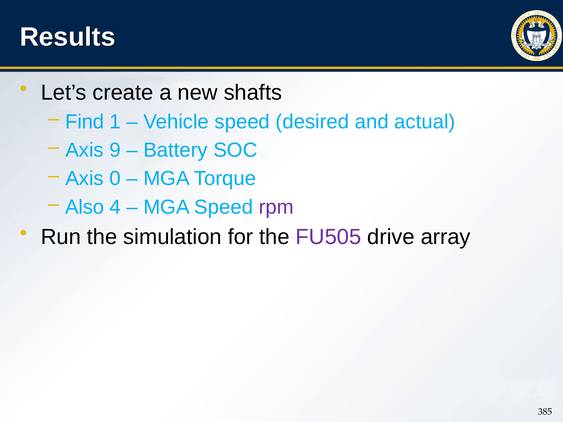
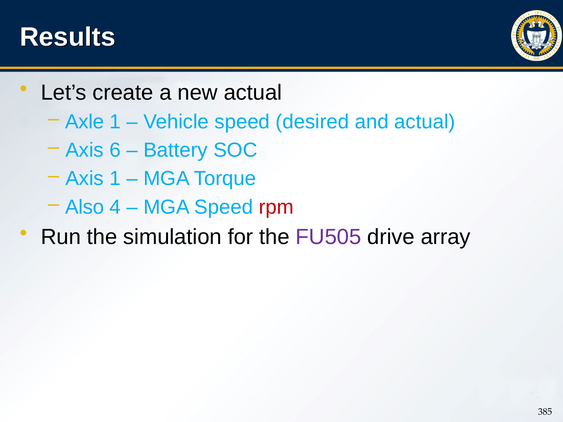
new shafts: shafts -> actual (253, 93)
Find: Find -> Axle (85, 122)
9: 9 -> 6 (115, 150)
Axis 0: 0 -> 1 (115, 179)
rpm colour: purple -> red (276, 207)
